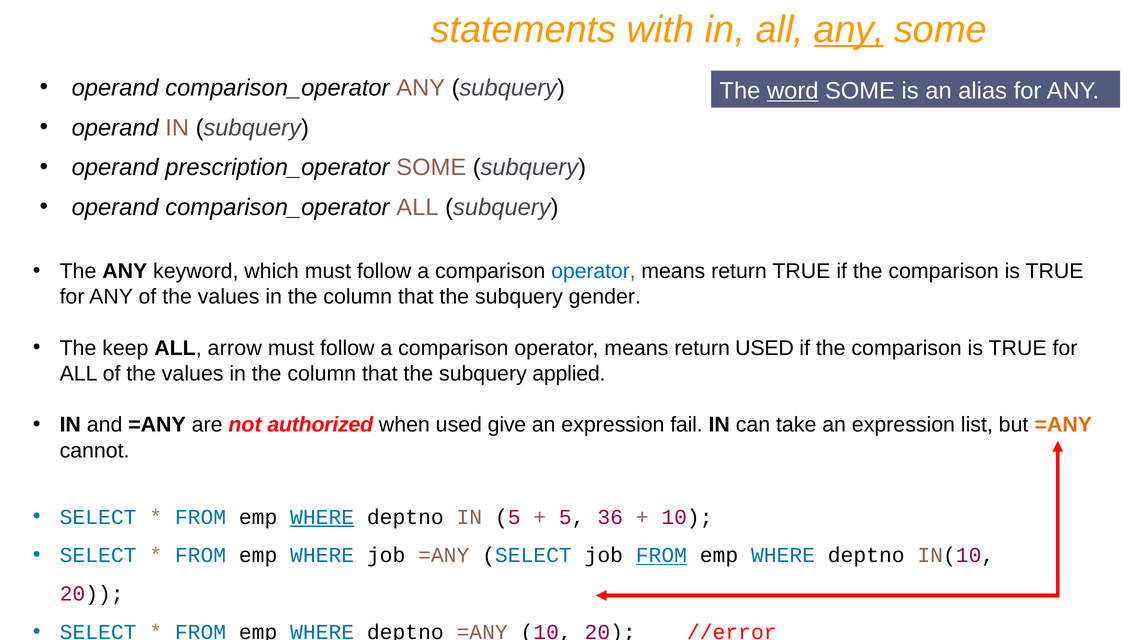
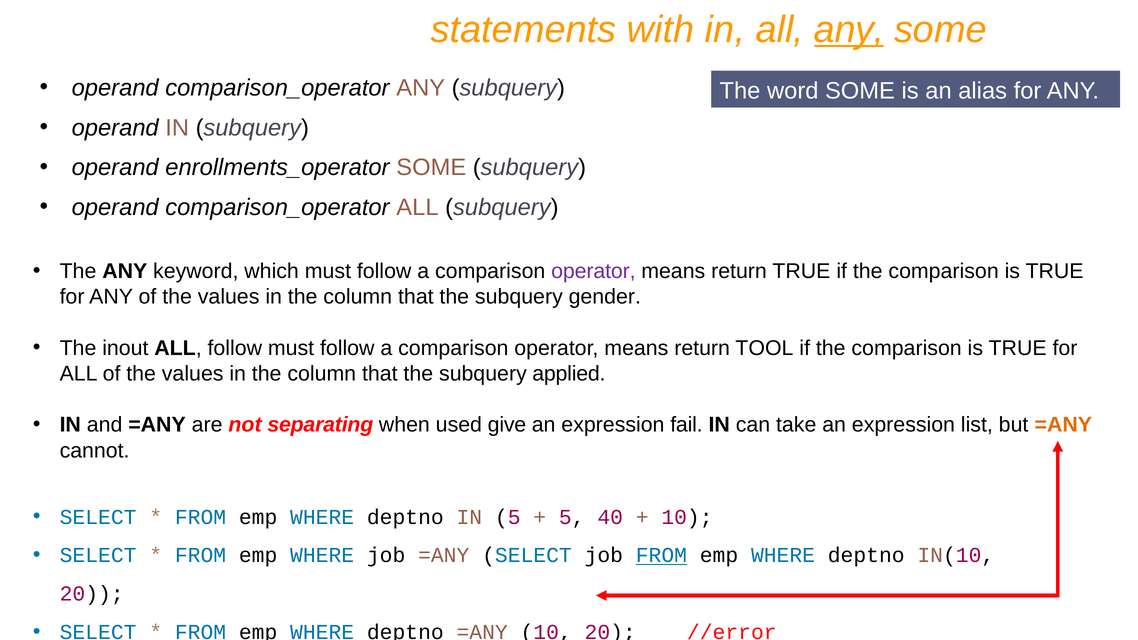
word underline: present -> none (793, 91)
prescription_operator: prescription_operator -> enrollments_operator (277, 168)
operator colour: blue -> purple (593, 271)
keep: keep -> inout (125, 348)
ALL arrow: arrow -> follow (235, 348)
return USED: USED -> TOOL (764, 348)
authorized: authorized -> separating (320, 425)
WHERE underline: present -> none (322, 517)
36: 36 -> 40 (610, 517)
